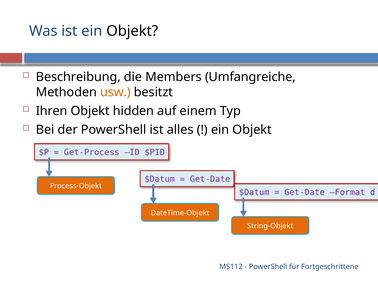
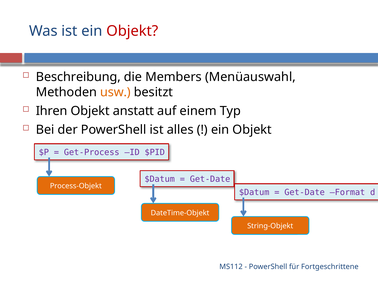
Objekt colour: black -> red (132, 31)
Umfangreiche: Umfangreiche -> Menüauswahl (250, 77)
hidden: hidden -> anstatt (134, 111)
